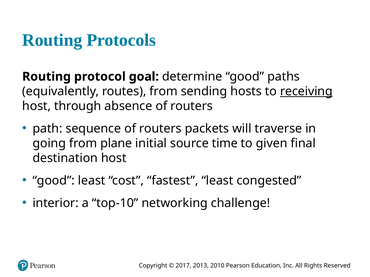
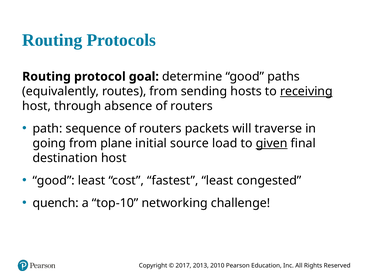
time: time -> load (225, 144)
given underline: none -> present (272, 144)
interior: interior -> quench (56, 203)
